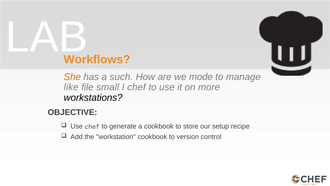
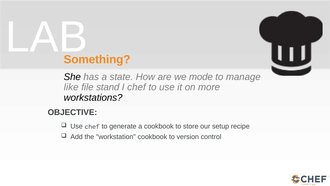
Workflows: Workflows -> Something (97, 59)
She colour: orange -> black (72, 77)
such: such -> state (121, 77)
small: small -> stand (108, 87)
